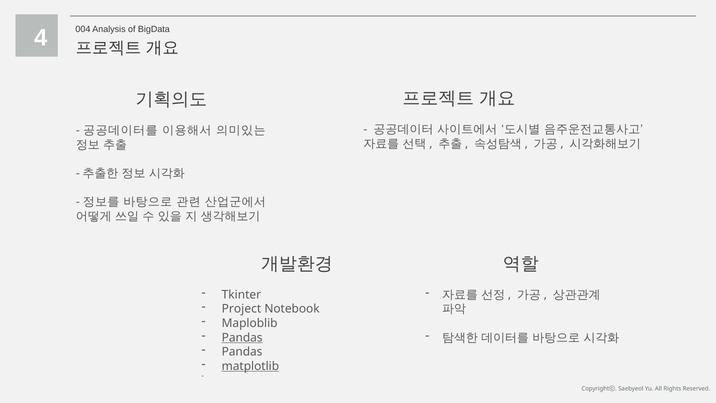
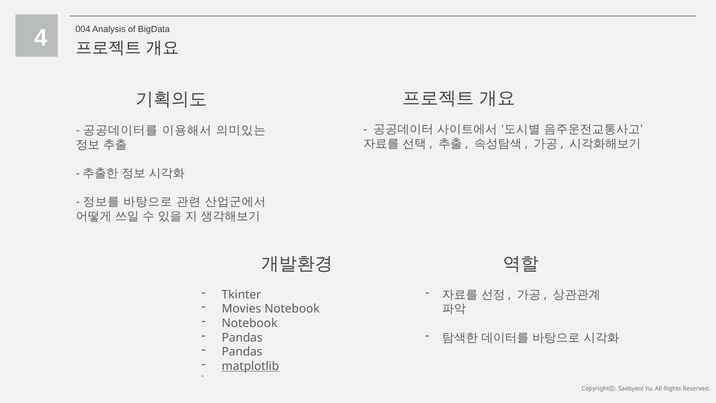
Project: Project -> Movies (242, 309)
Maploblib: Maploblib -> Notebook (250, 323)
Pandas underline: present -> none (242, 337)
